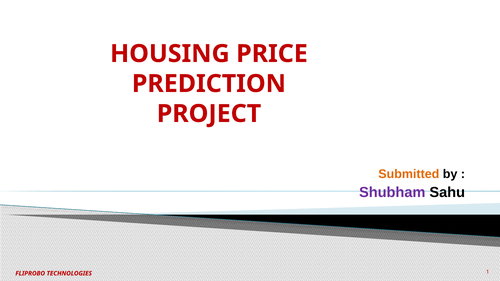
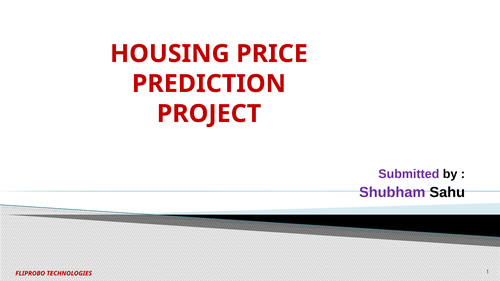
Submitted colour: orange -> purple (409, 174)
